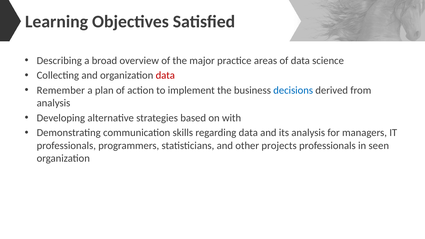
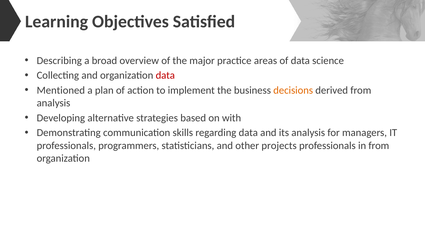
Remember: Remember -> Mentioned (61, 90)
decisions colour: blue -> orange (293, 90)
in seen: seen -> from (379, 146)
